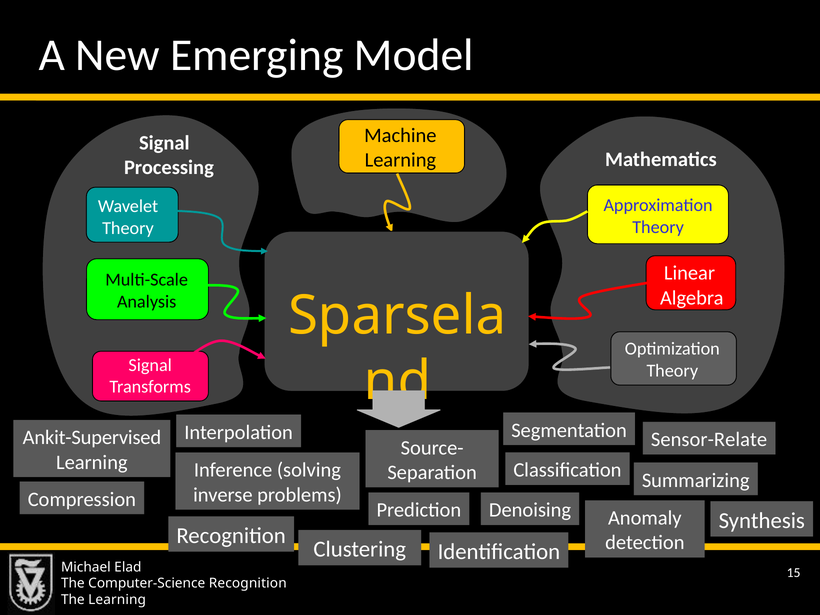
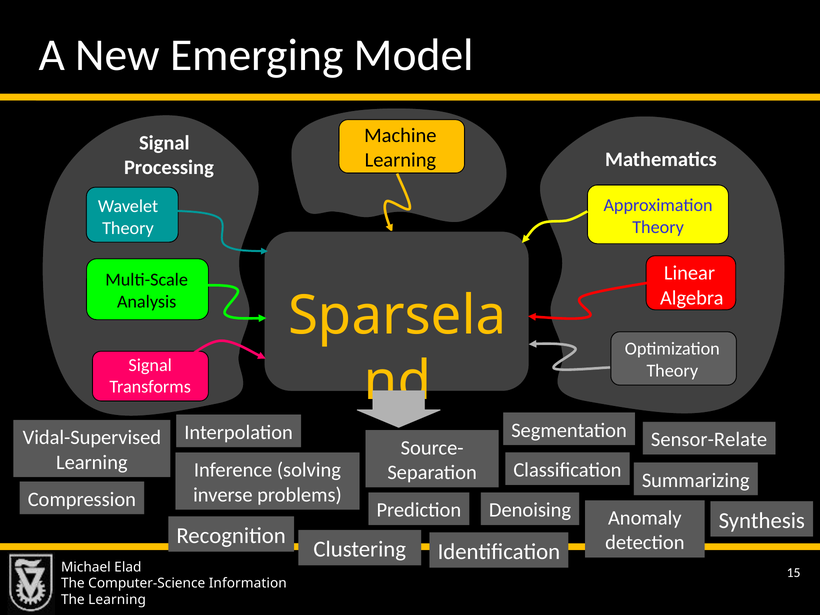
Ankit-Supervised: Ankit-Supervised -> Vidal-Supervised (92, 438)
Computer-Science Recognition: Recognition -> Information (248, 583)
